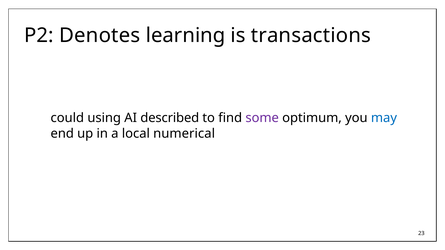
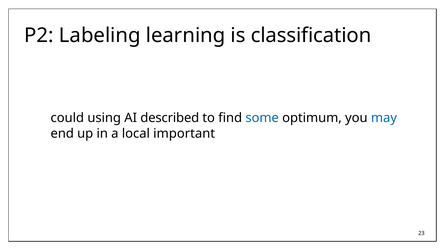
Denotes: Denotes -> Labeling (100, 35)
transactions: transactions -> classification (311, 35)
some colour: purple -> blue (262, 118)
numerical: numerical -> important (184, 134)
